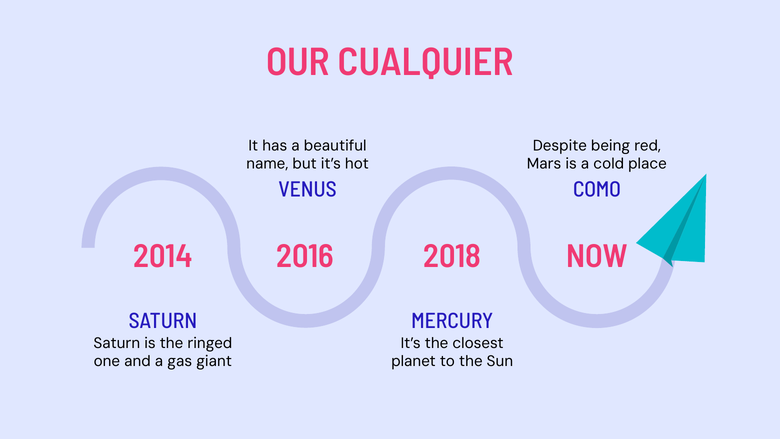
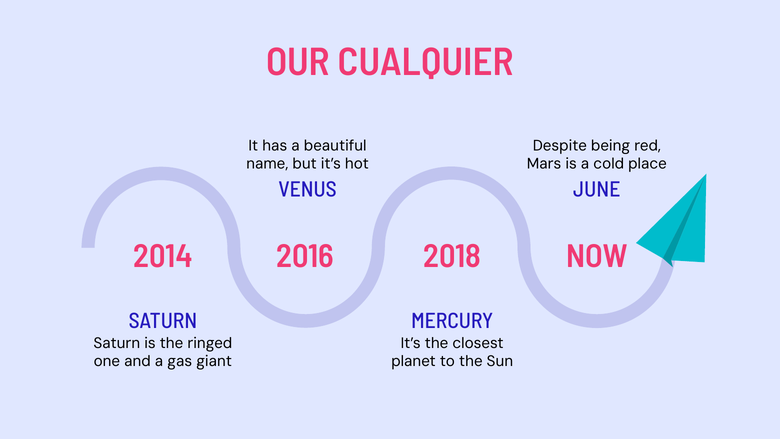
COMO: COMO -> JUNE (597, 189)
